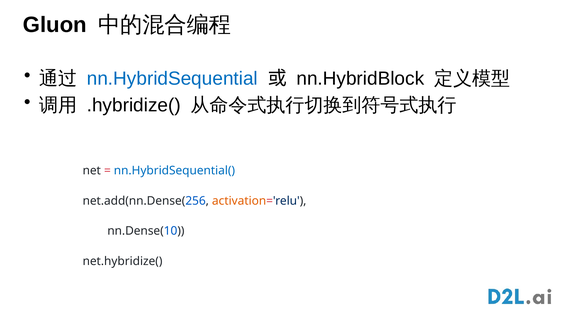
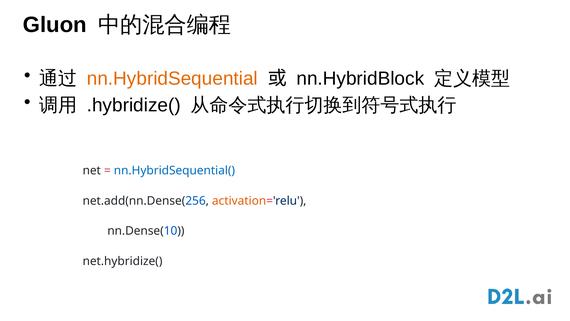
nn.HybridSequential colour: blue -> orange (172, 78)
